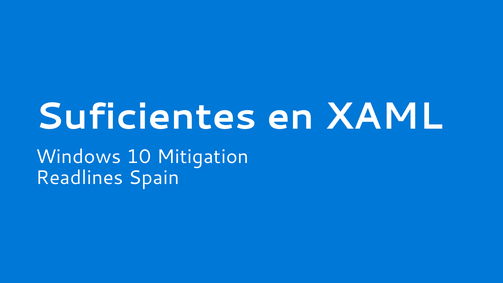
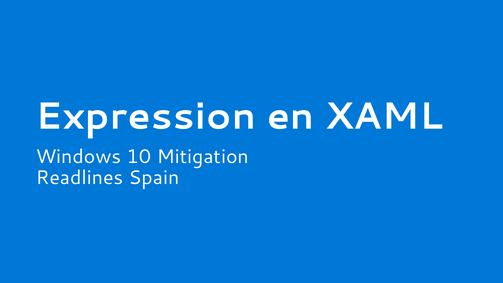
Suficientes: Suficientes -> Expression (146, 116)
